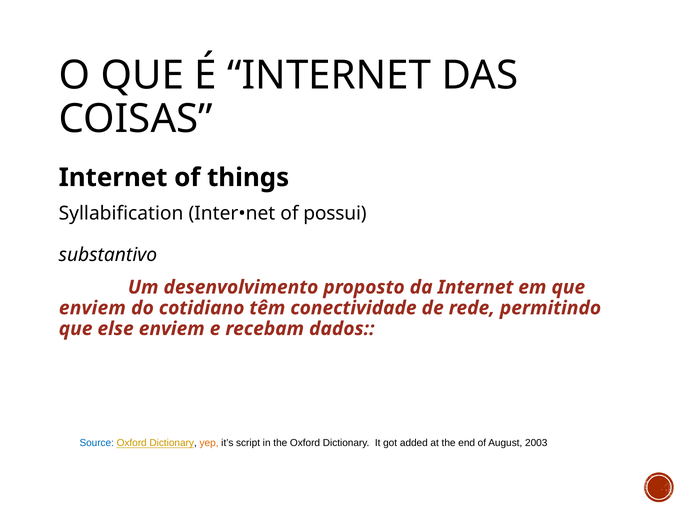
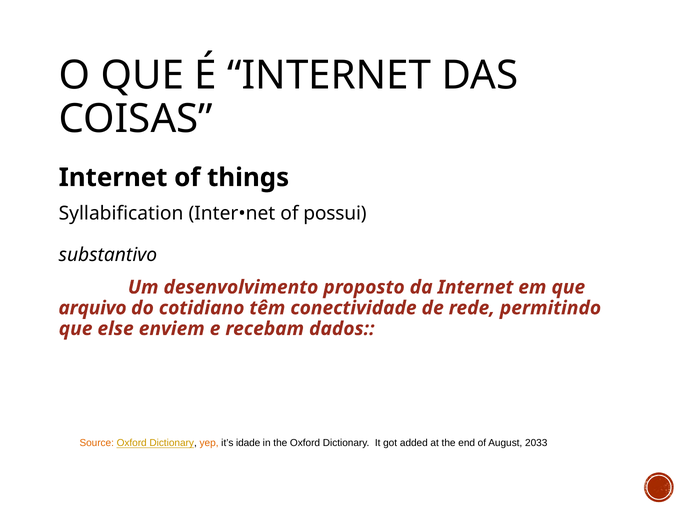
enviem: enviem -> arquivo (93, 308)
Source colour: blue -> orange (97, 443)
script: script -> idade (248, 443)
2003: 2003 -> 2033 (536, 443)
